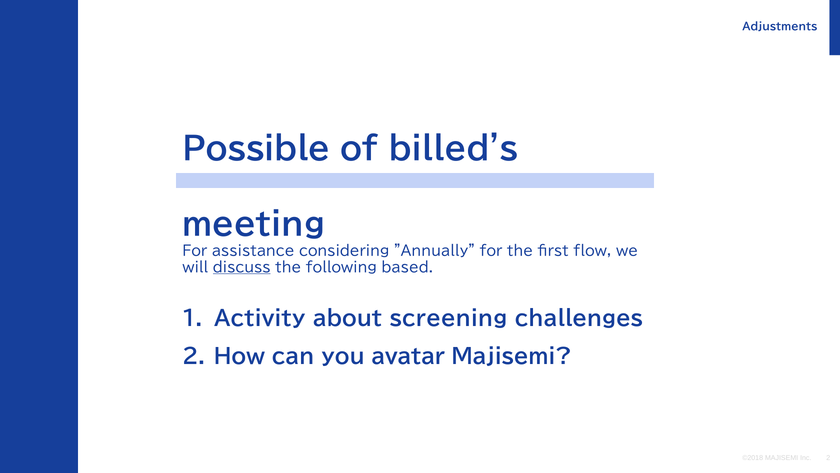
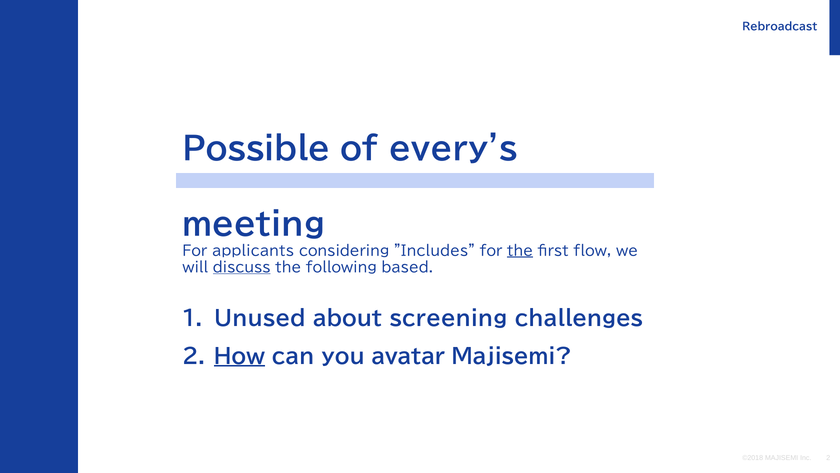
Adjustments: Adjustments -> Rebroadcast (780, 27)
billed's: billed's -> every's (454, 149)
assistance: assistance -> applicants (253, 251)
Annually: Annually -> Includes (434, 251)
the underline: none -> present (520, 251)
Activity: Activity -> Unused (260, 318)
How underline: none -> present (239, 356)
